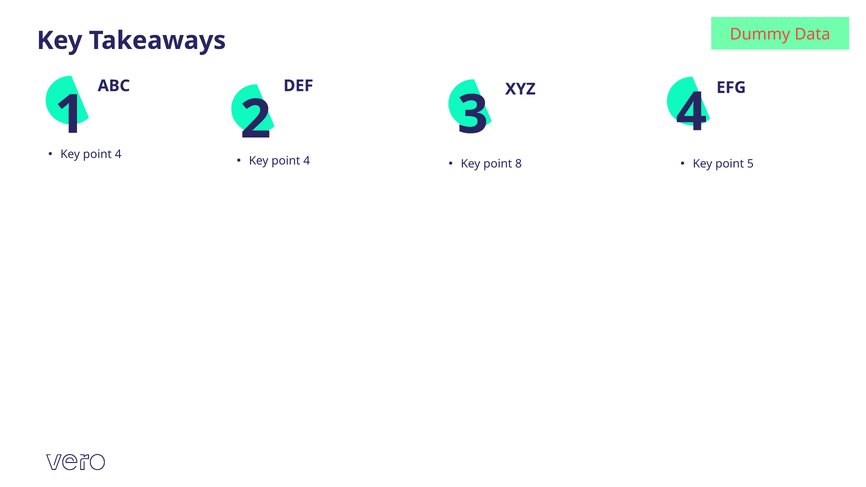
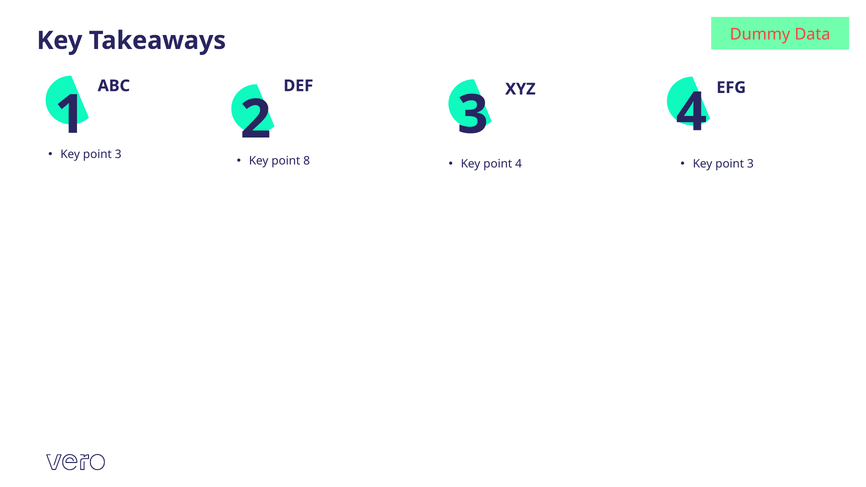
4: 4 -> 3 (118, 154)
4: 4 -> 8 (307, 161)
point 8: 8 -> 4 (519, 164)
5: 5 -> 3 (750, 164)
